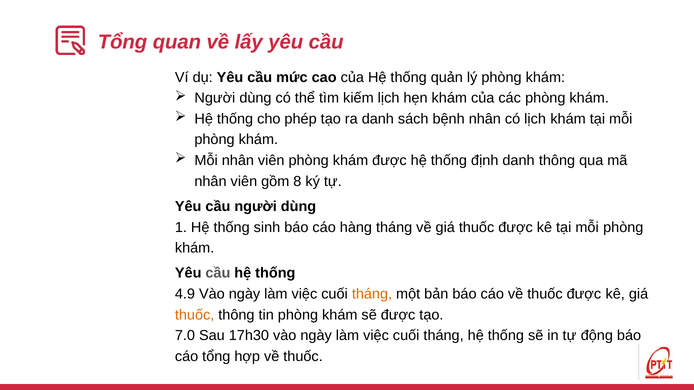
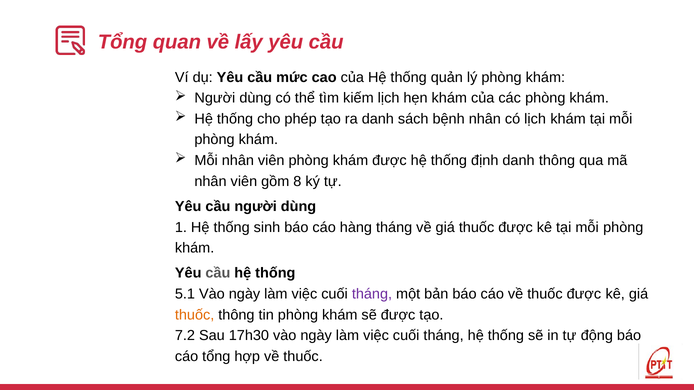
4.9: 4.9 -> 5.1 (185, 294)
tháng colour: orange -> purple (372, 294)
7.0: 7.0 -> 7.2 (185, 336)
